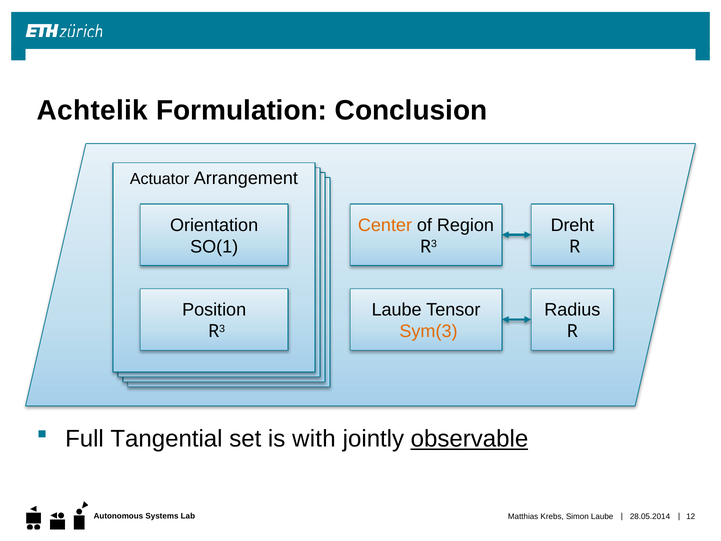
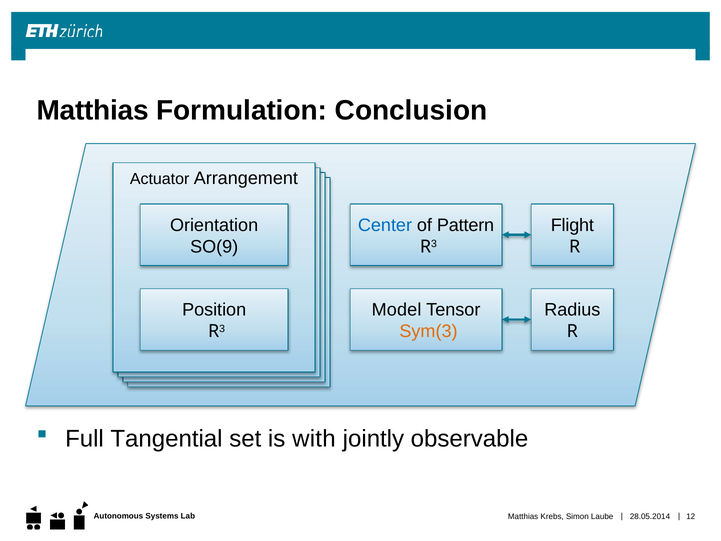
Achtelik: Achtelik -> Matthias (93, 111)
Center colour: orange -> blue (385, 225)
Region: Region -> Pattern (466, 225)
Dreht: Dreht -> Flight (572, 225)
SO(1: SO(1 -> SO(9 (214, 247)
Laube: Laube -> Model (397, 310)
observable underline: present -> none (469, 439)
